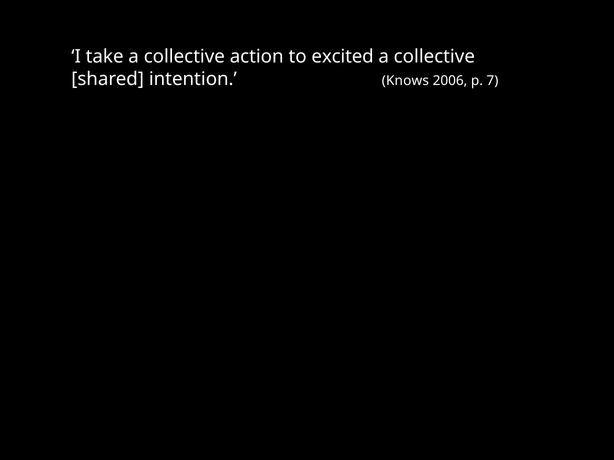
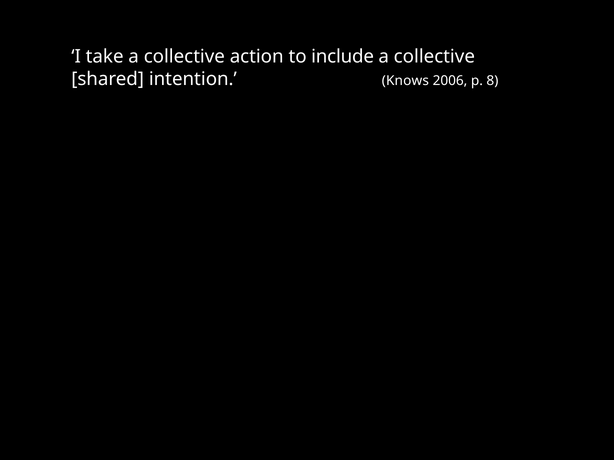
excited: excited -> include (343, 57)
7: 7 -> 8 (492, 81)
